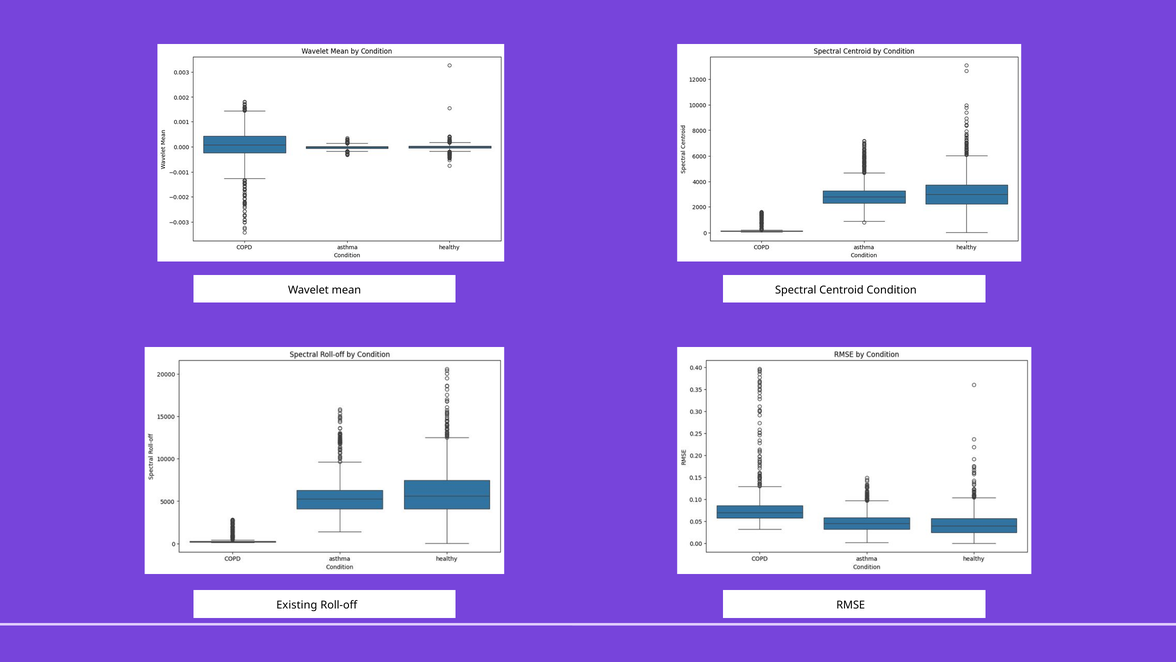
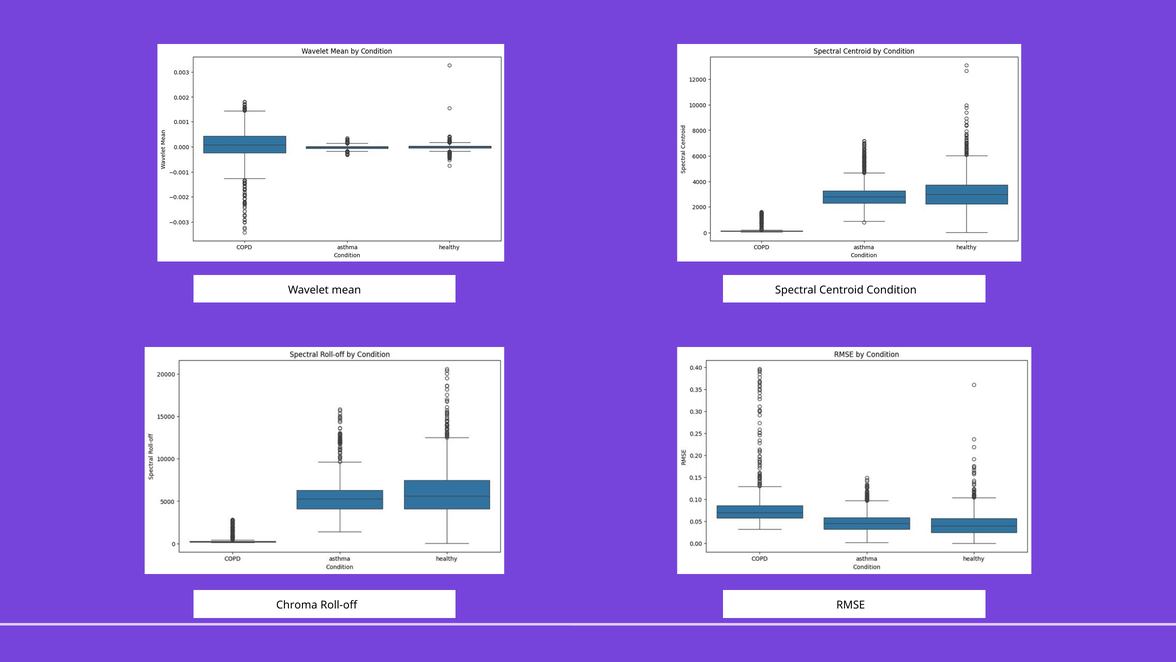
Existing: Existing -> Chroma (297, 605)
